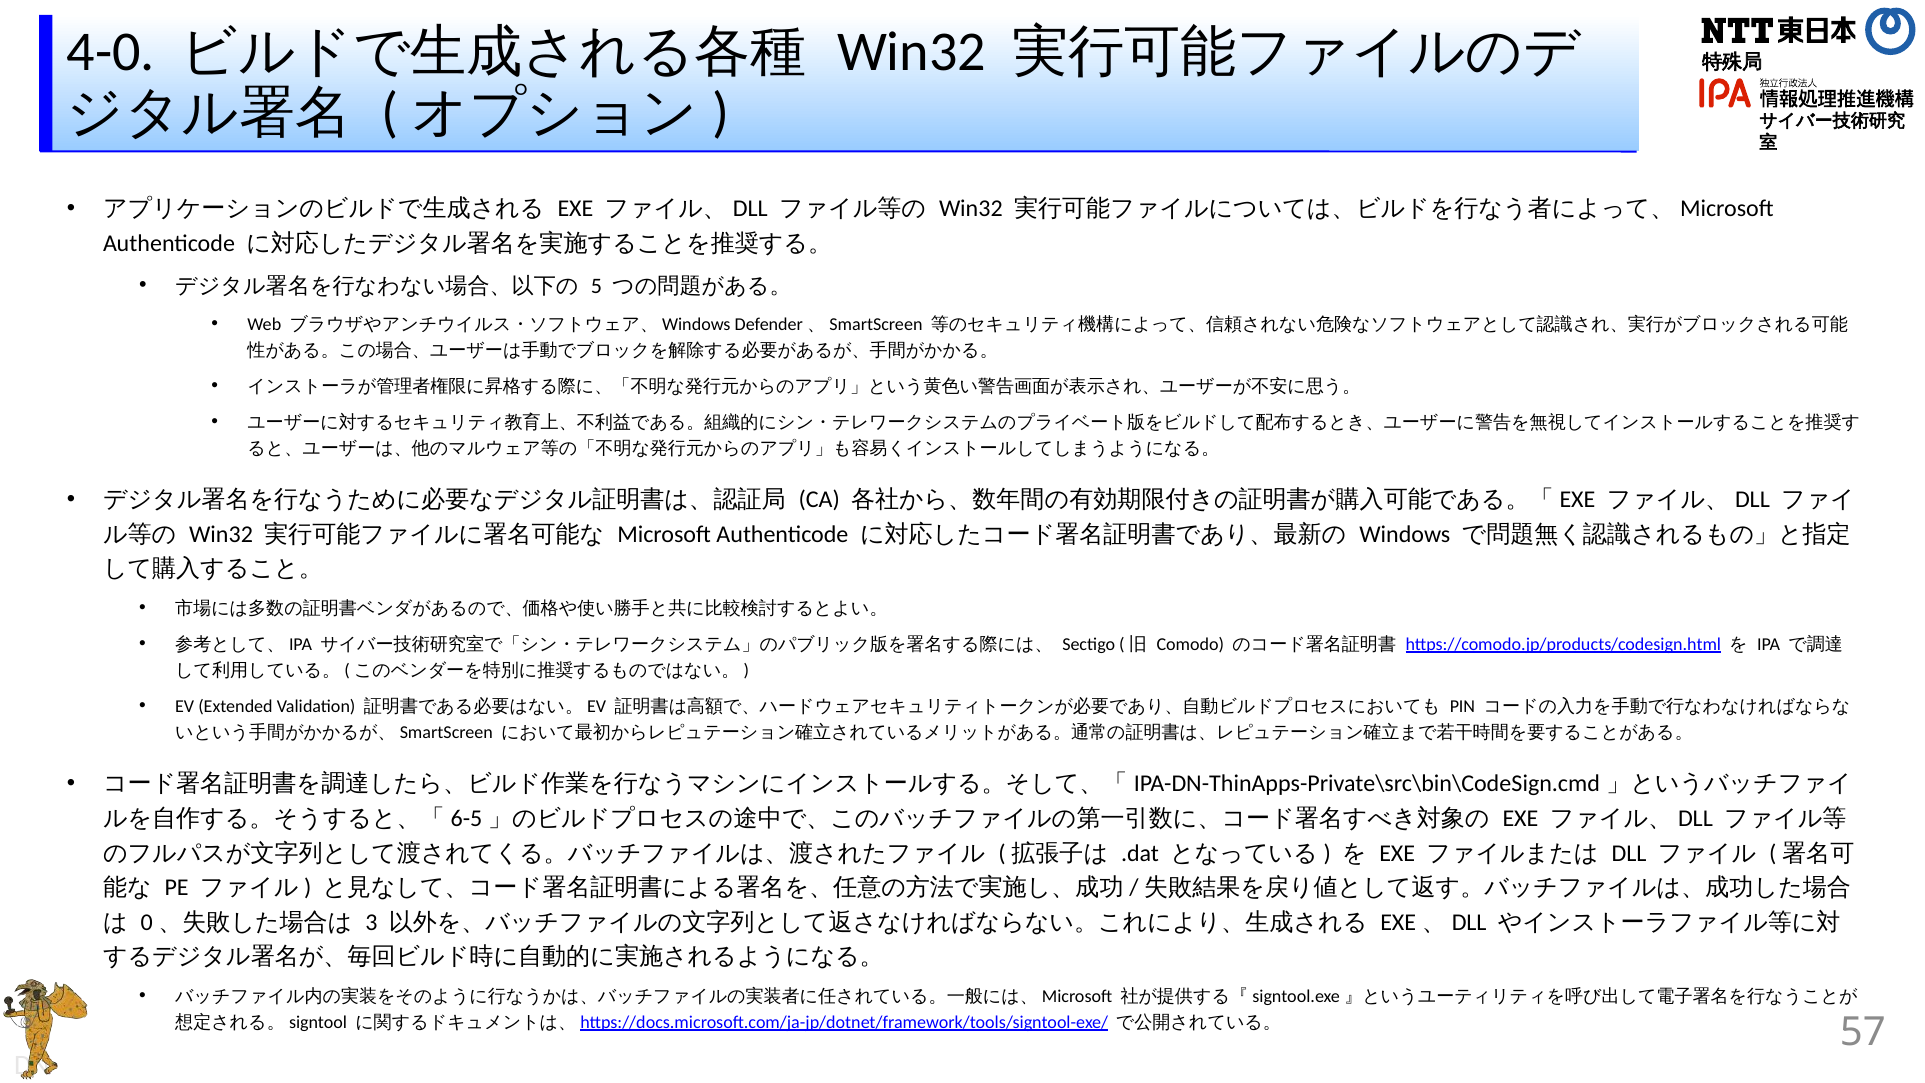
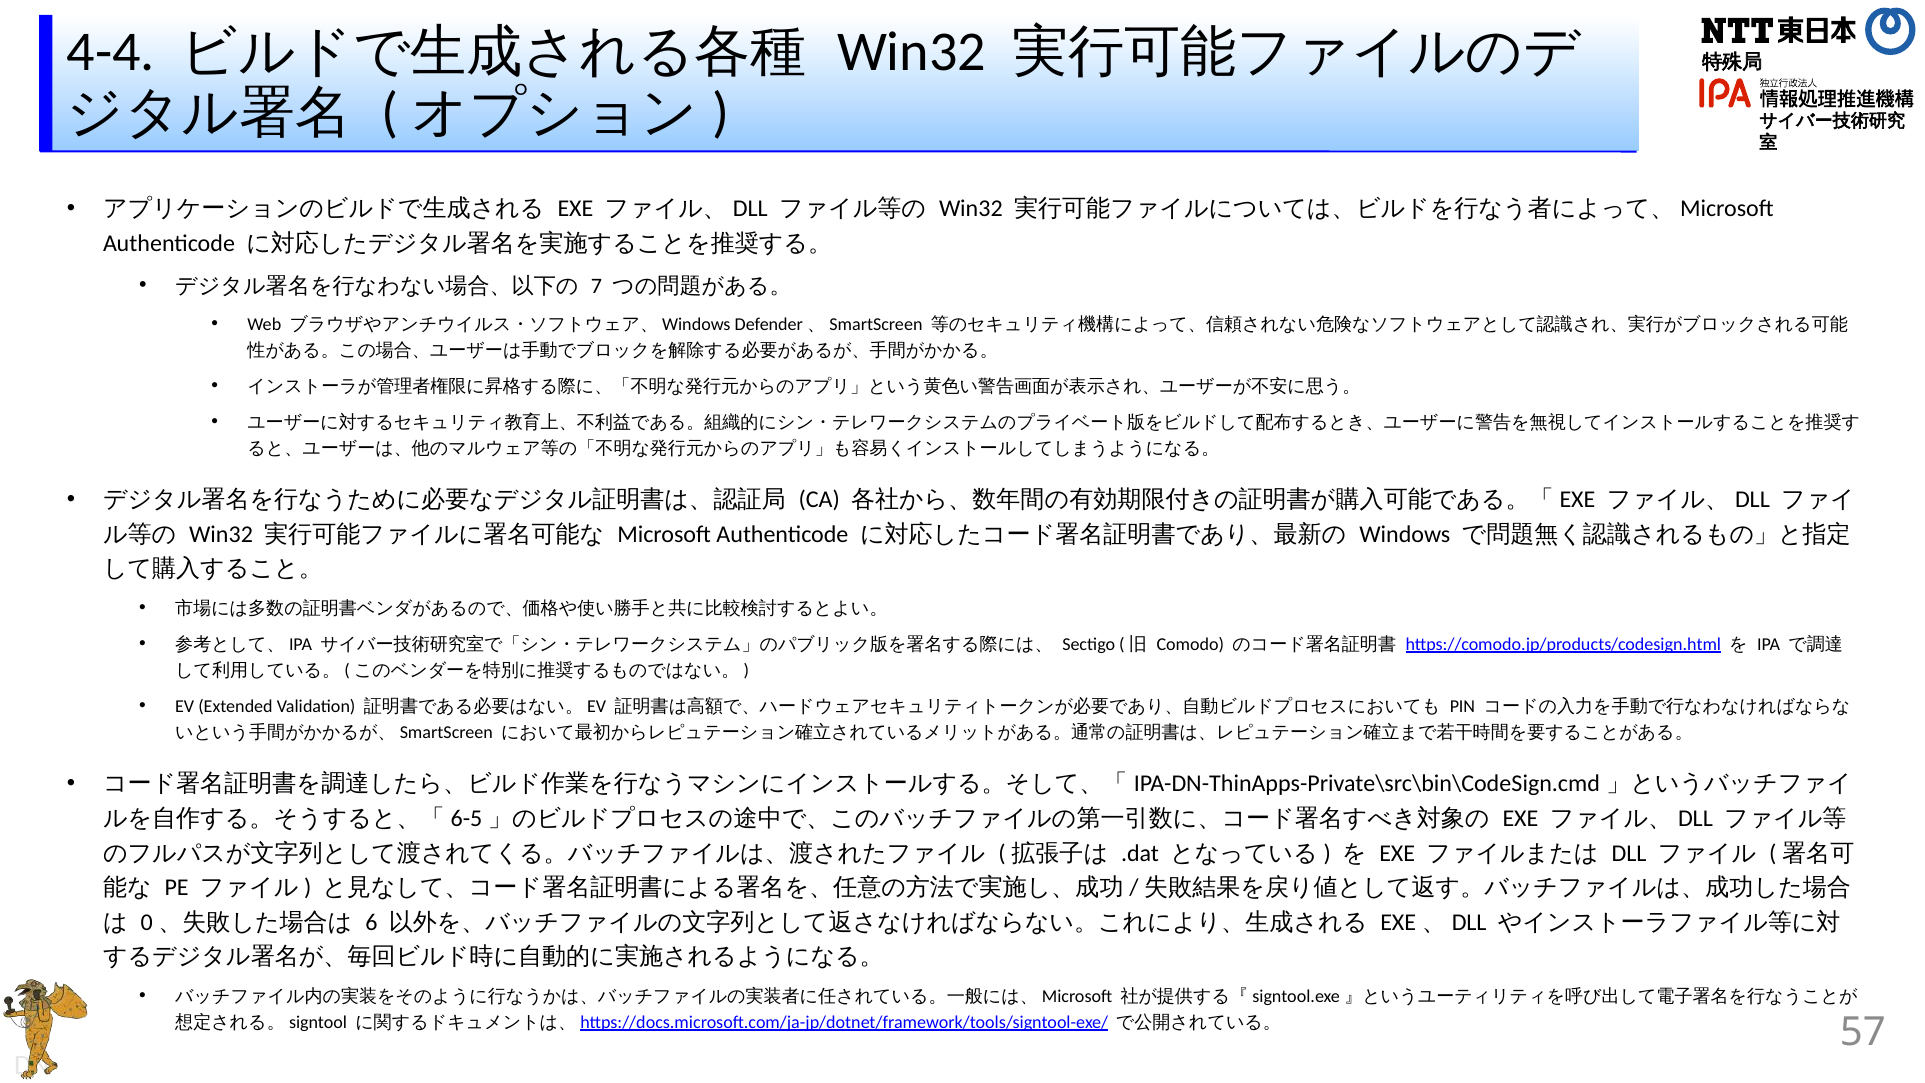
4-0: 4-0 -> 4-4 (111, 52)
5: 5 -> 7 (596, 286)
3: 3 -> 6 (372, 922)
